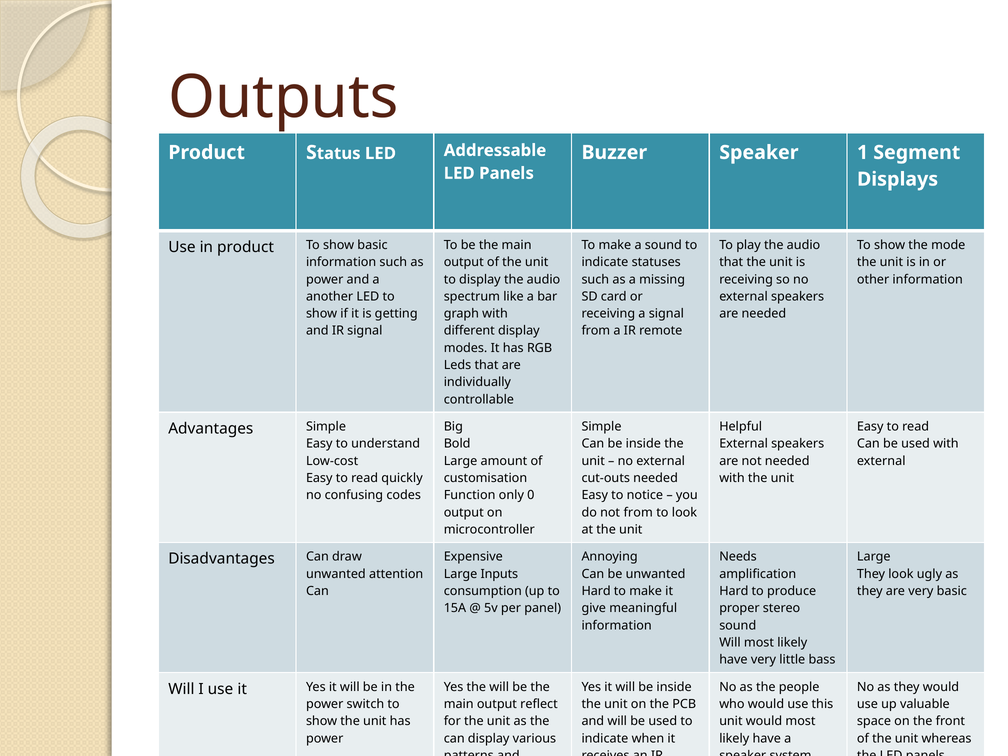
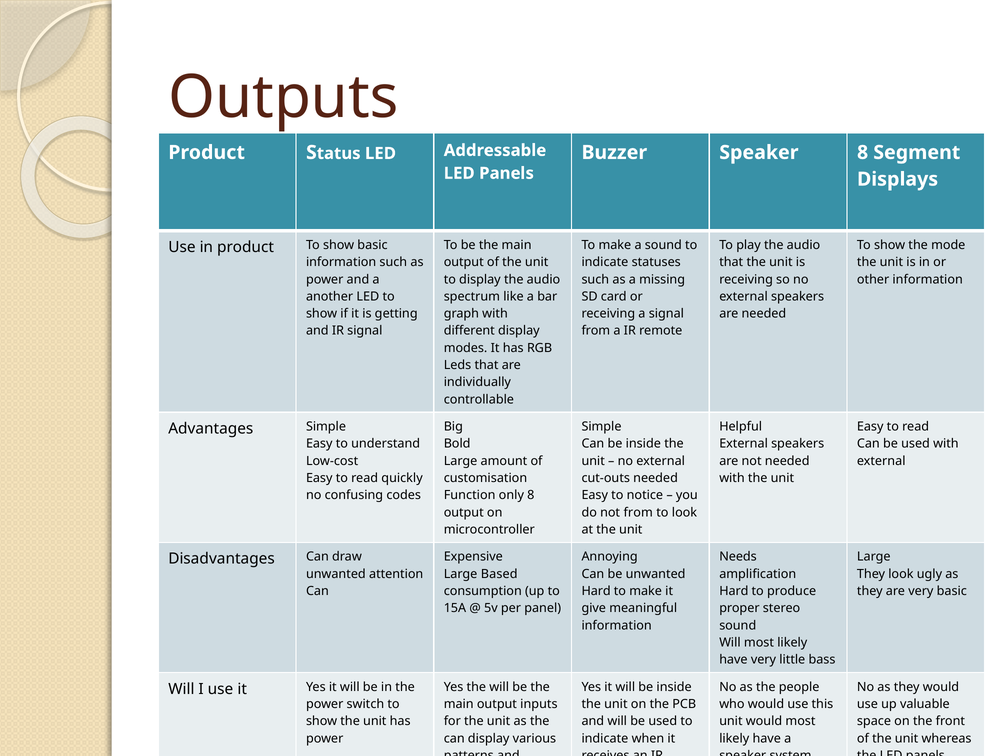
Speaker 1: 1 -> 8 (863, 153)
only 0: 0 -> 8 (531, 495)
Inputs: Inputs -> Based (499, 574)
reflect: reflect -> inputs (539, 704)
